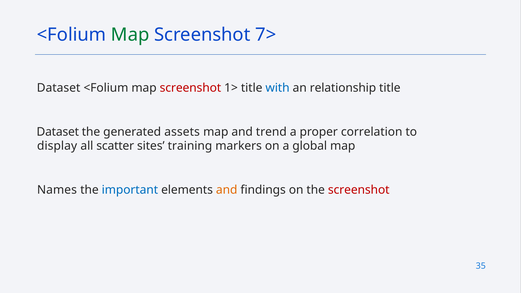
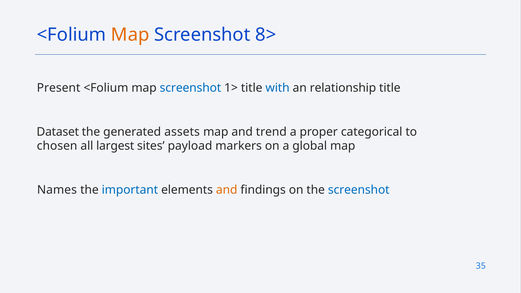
Map colour: green -> orange (130, 35)
7>: 7> -> 8> (266, 35)
Dataset: Dataset -> Present (59, 88)
screenshot colour: red -> blue (190, 88)
correlation: correlation -> categorical (372, 132)
display: display -> chosen (57, 146)
scatter: scatter -> largest (115, 146)
training: training -> payload (190, 146)
screenshot colour: red -> blue (359, 190)
